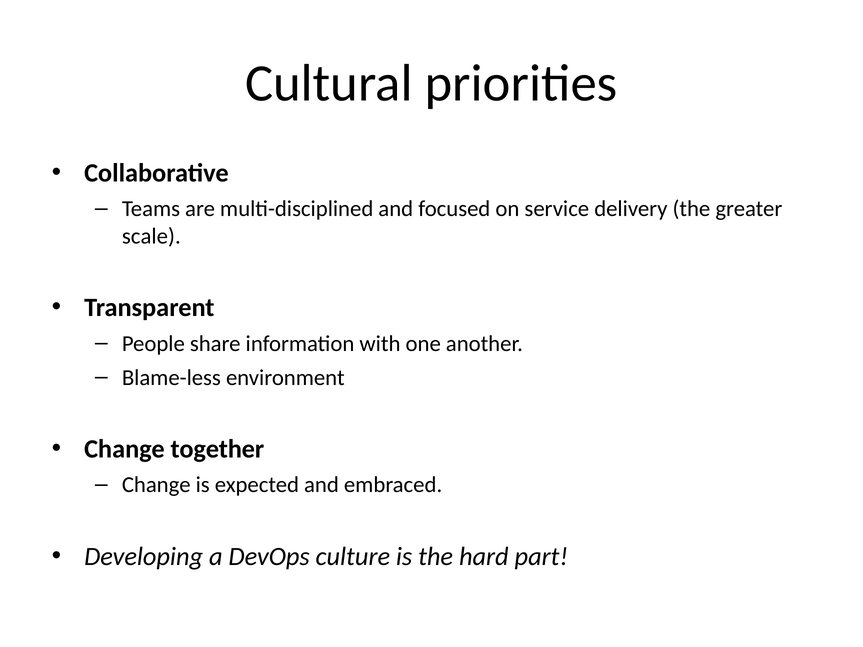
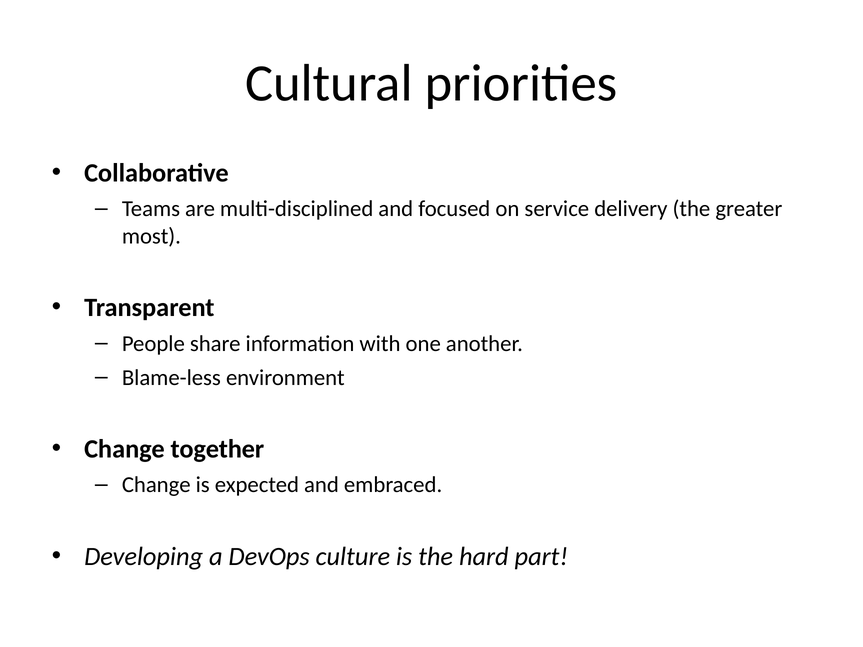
scale: scale -> most (151, 236)
